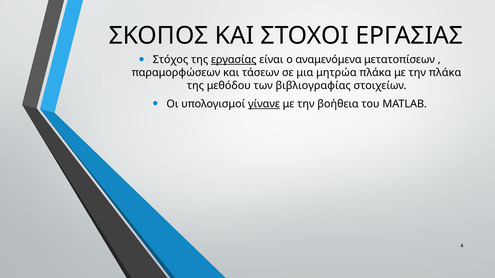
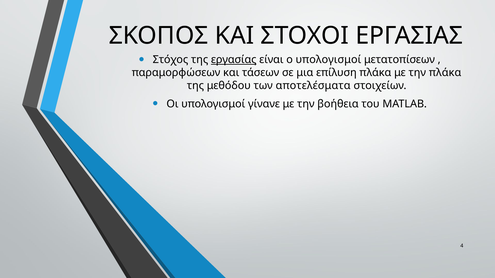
ο αναμενόμενα: αναμενόμενα -> υπολογισμοί (328, 60)
μητρώα: μητρώα -> επίλυση (336, 73)
βιβλιογραφίας: βιβλιογραφίας -> αποτελέσματα (313, 86)
γίνανε underline: present -> none (264, 104)
